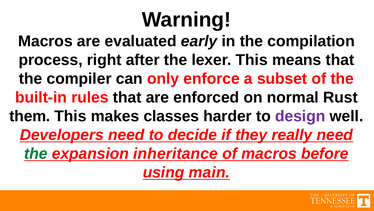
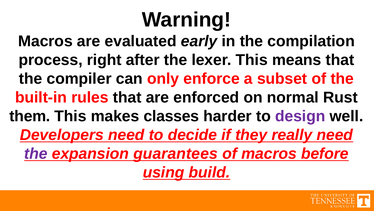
the colour: green -> purple (36, 153)
inheritance: inheritance -> guarantees (176, 153)
main: main -> build (209, 172)
